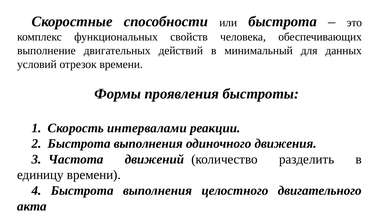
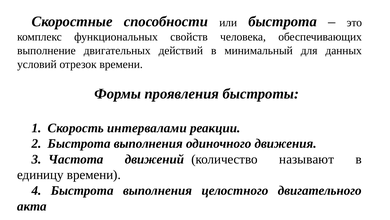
разделить: разделить -> называют (307, 159)
